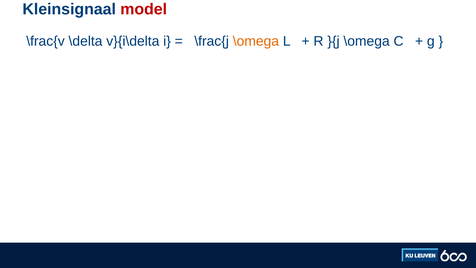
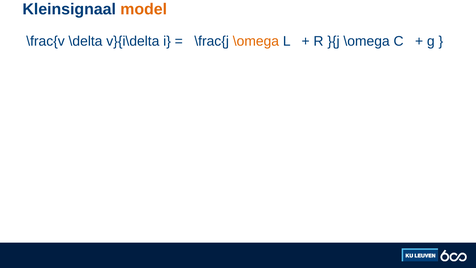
model colour: red -> orange (144, 9)
